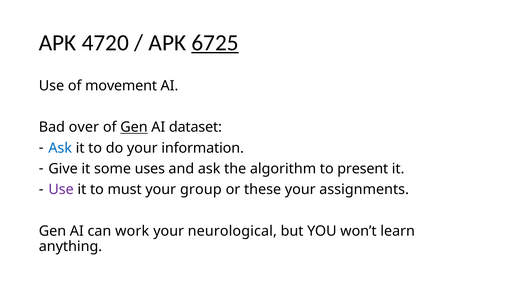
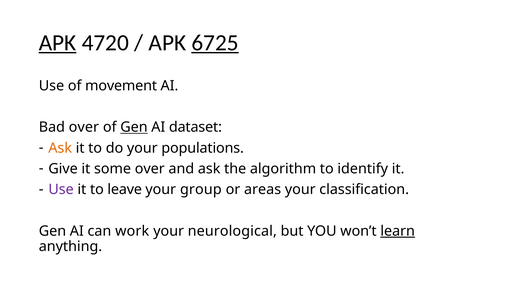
APK underline: none -> present (58, 43)
Ask colour: blue -> orange (60, 148)
information: information -> populations (203, 148)
some uses: uses -> over (150, 169)
present: present -> identify (363, 169)
must: must -> leave (125, 190)
these: these -> areas (263, 190)
assignments: assignments -> classification (364, 190)
learn underline: none -> present (398, 231)
